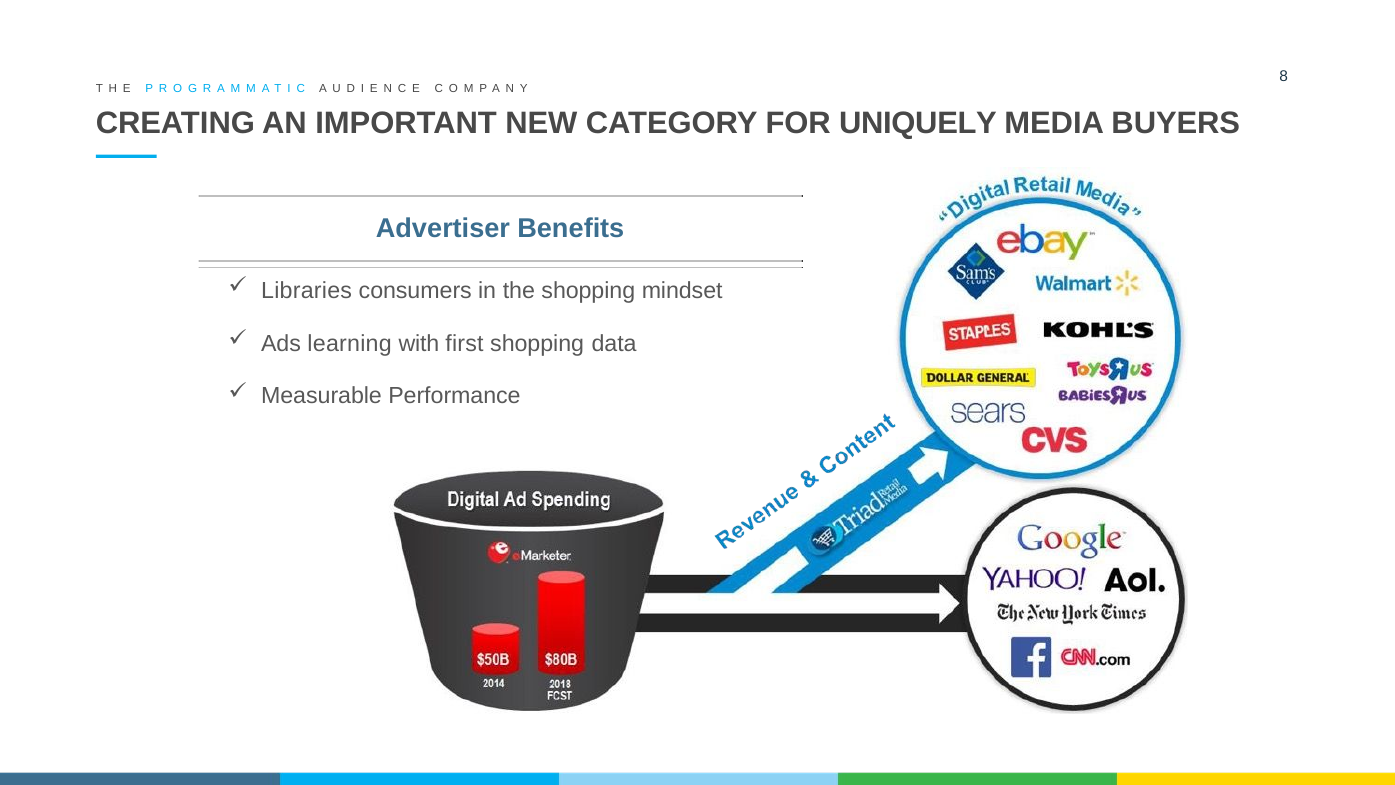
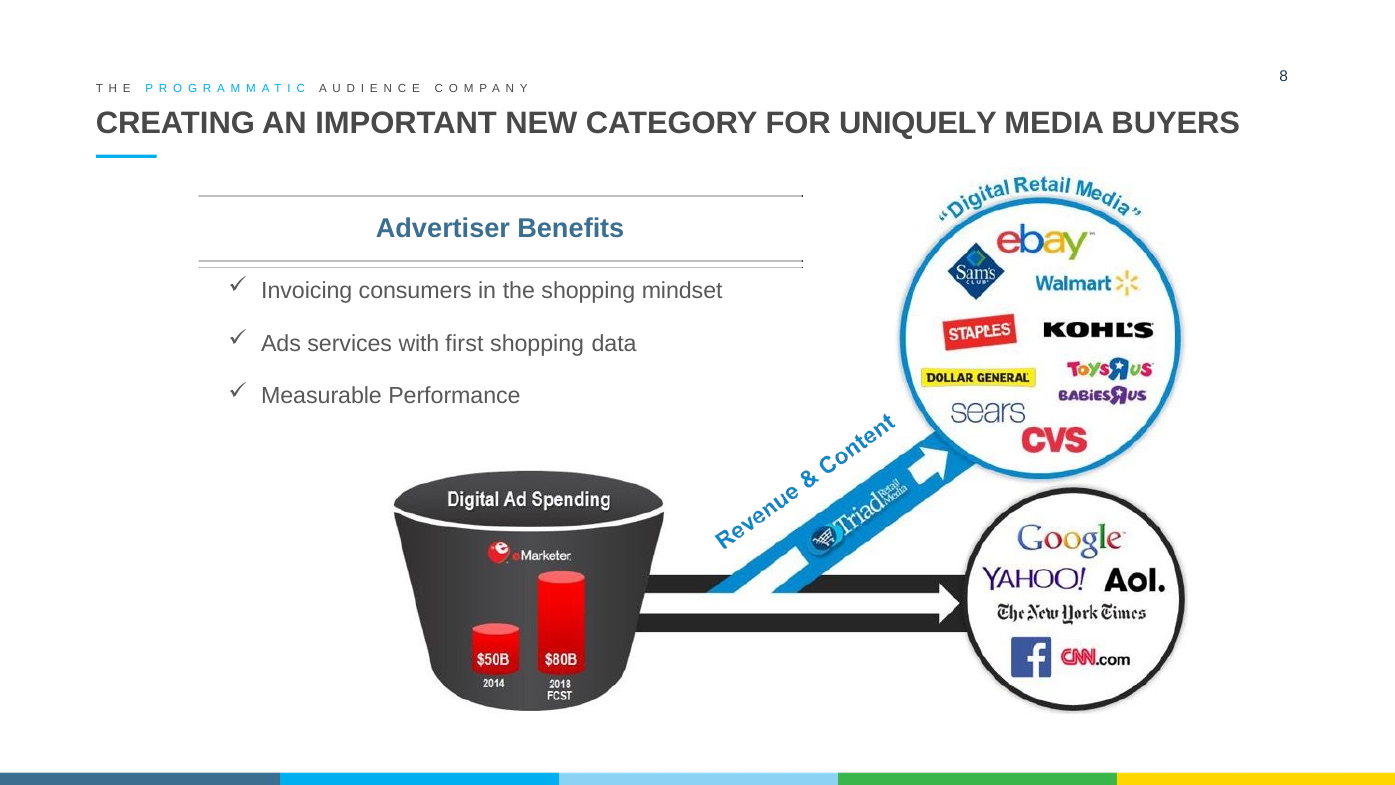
Libraries: Libraries -> Invoicing (307, 291)
learning: learning -> services (350, 343)
